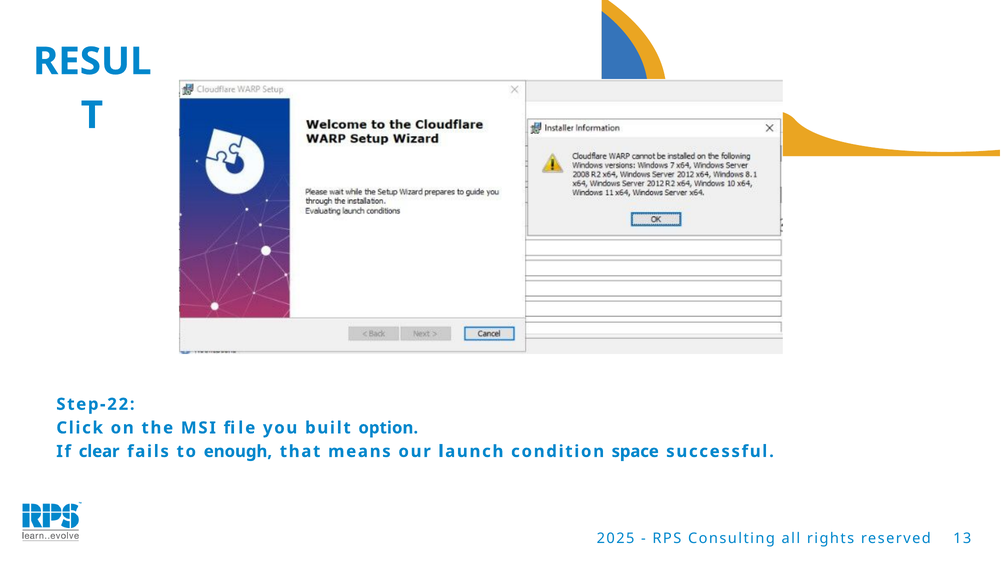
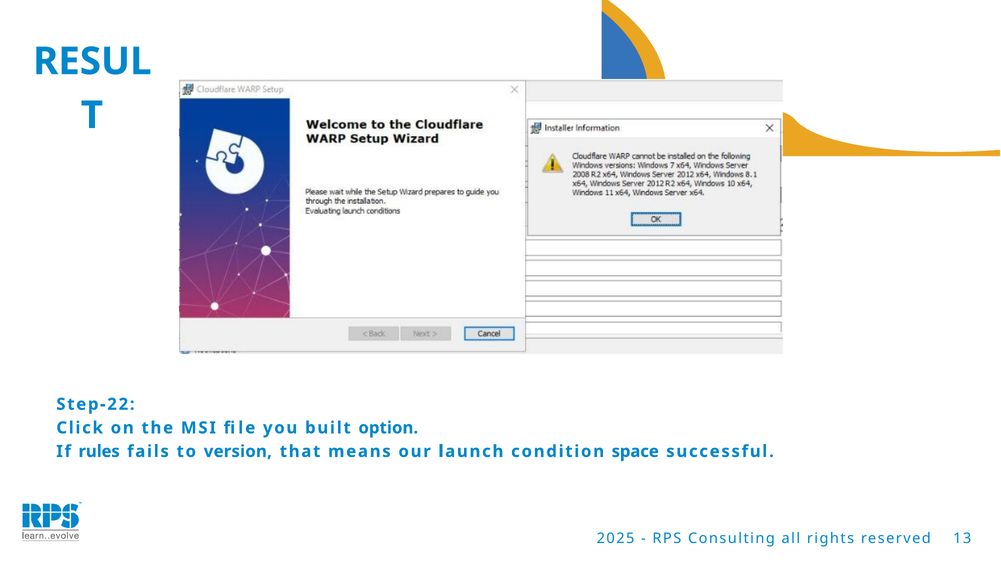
clear: clear -> rules (99, 451)
enough: enough -> version (238, 451)
